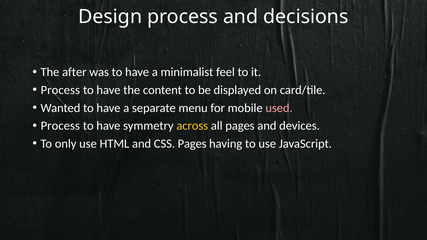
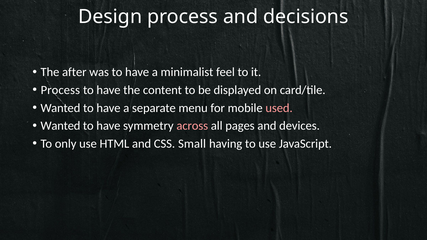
Process: Process -> Wanted (60, 126)
across colour: yellow -> pink (192, 126)
CSS Pages: Pages -> Small (192, 144)
